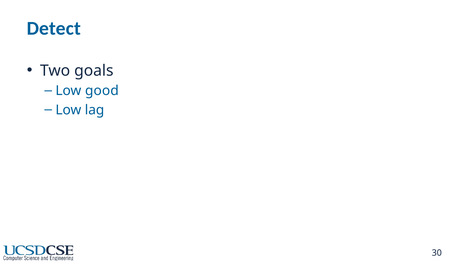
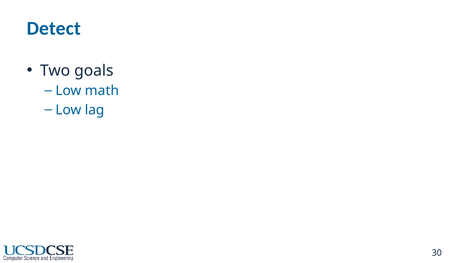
good: good -> math (102, 91)
